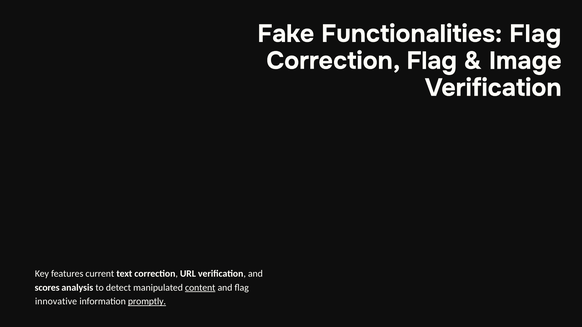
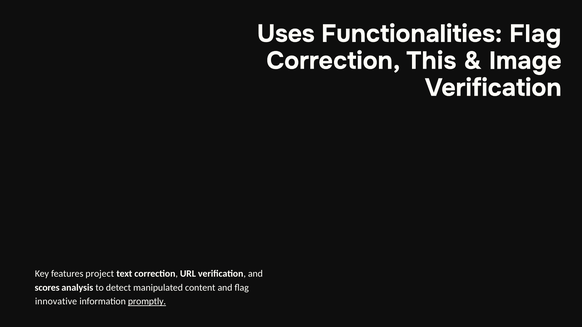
Fake: Fake -> Uses (286, 34)
Correction Flag: Flag -> This (431, 61)
current: current -> project (100, 274)
content underline: present -> none (200, 288)
